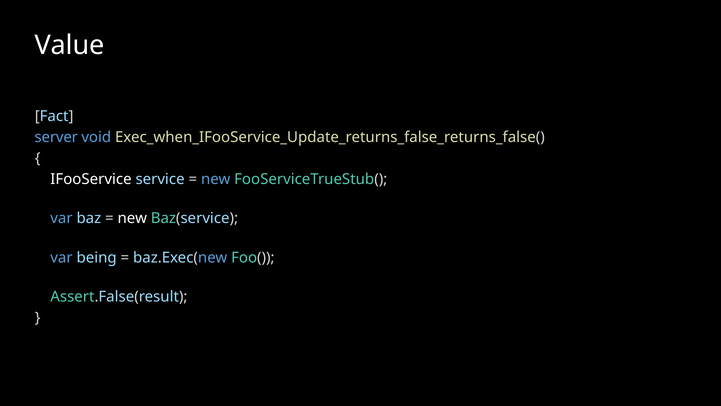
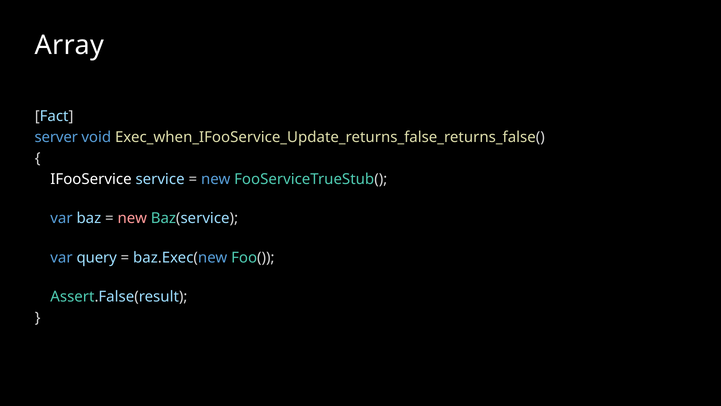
Value: Value -> Array (69, 45)
new colour: white -> pink (132, 218)
being: being -> query (97, 257)
